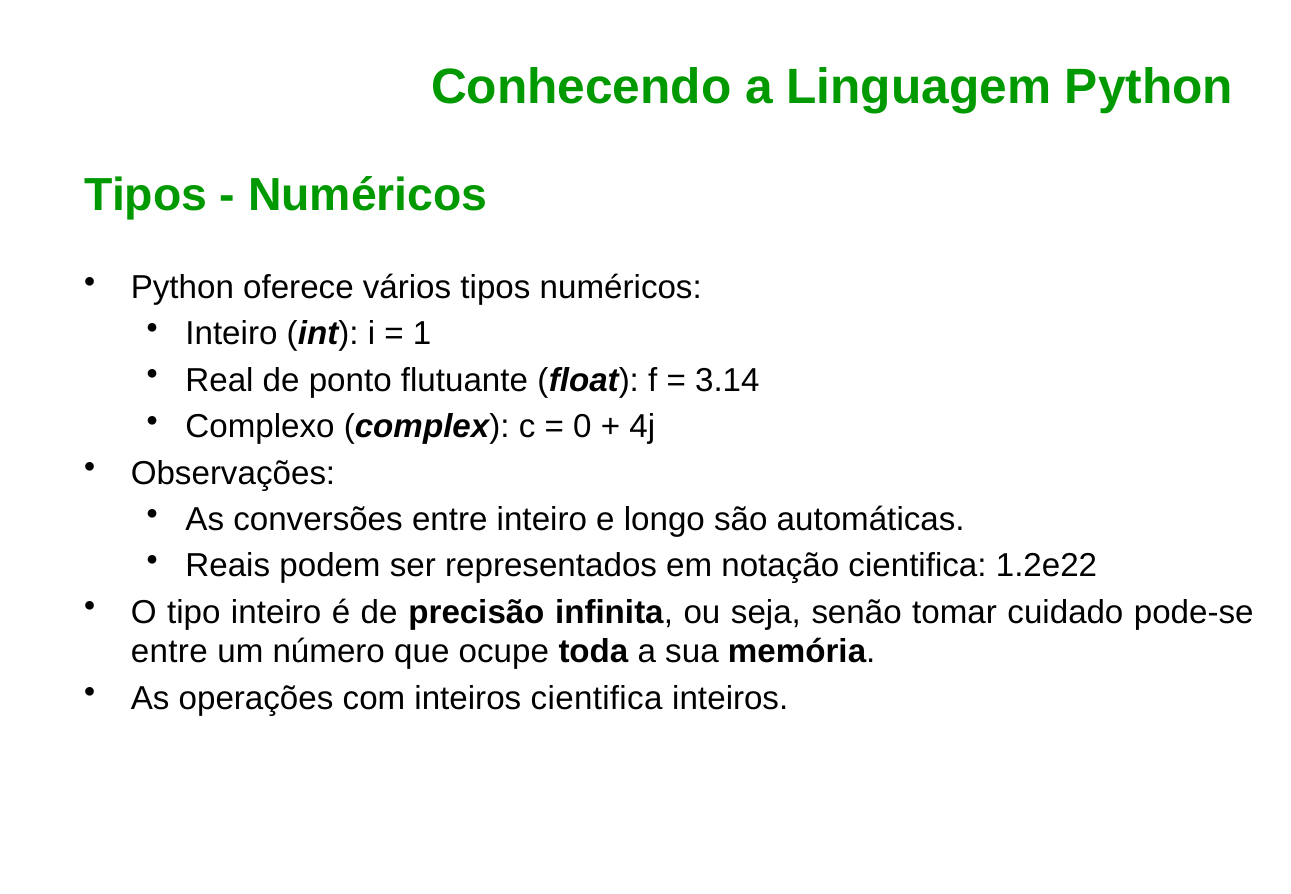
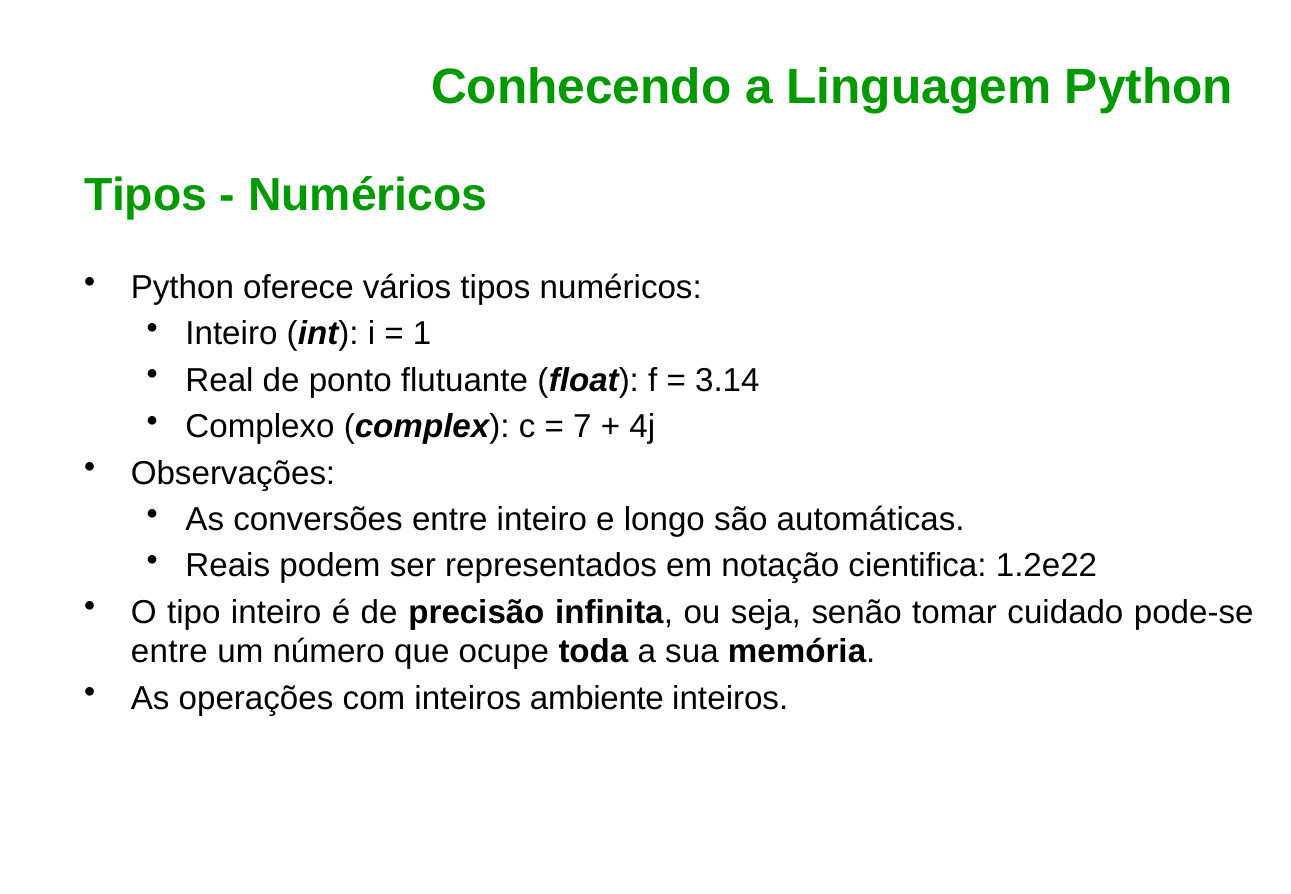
0: 0 -> 7 (582, 427)
inteiros cientifica: cientifica -> ambiente (597, 698)
